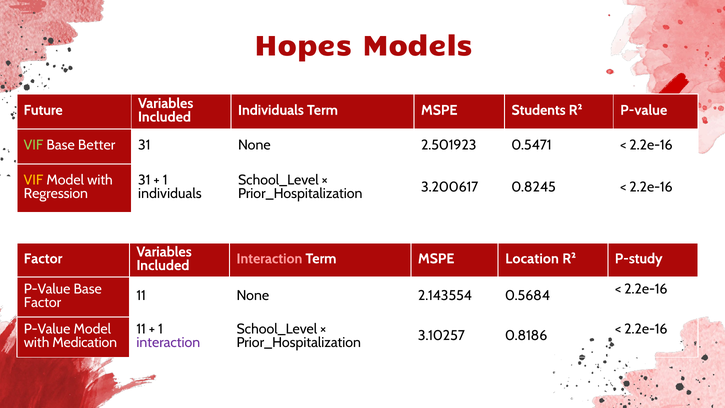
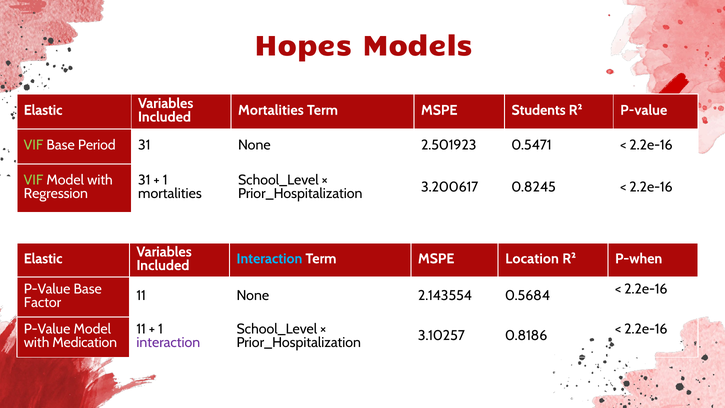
Future: Future -> Elastic (43, 110)
Individuals: Individuals -> Mortalities (271, 110)
Better: Better -> Period (97, 145)
VIF colour: yellow -> light green (34, 180)
individuals: individuals -> mortalities (170, 194)
Factor: Factor -> Elastic (43, 259)
Interaction colour: pink -> light blue (269, 259)
P-study: P-study -> P-when (639, 259)
